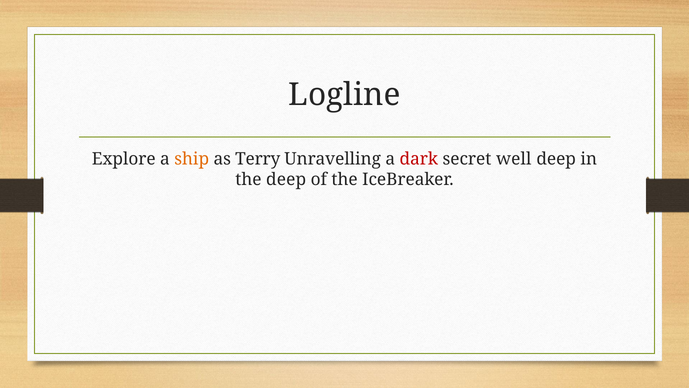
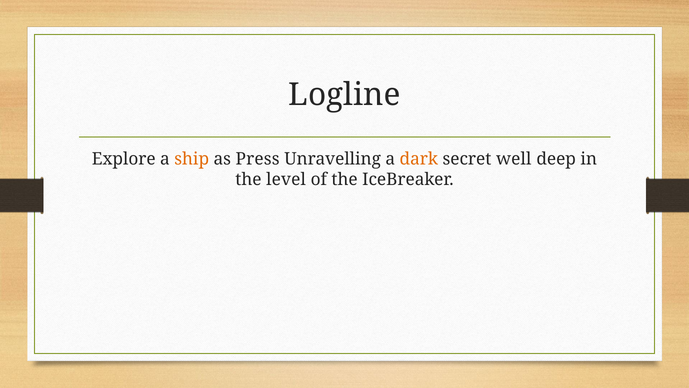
Terry: Terry -> Press (258, 159)
dark colour: red -> orange (419, 159)
the deep: deep -> level (286, 179)
